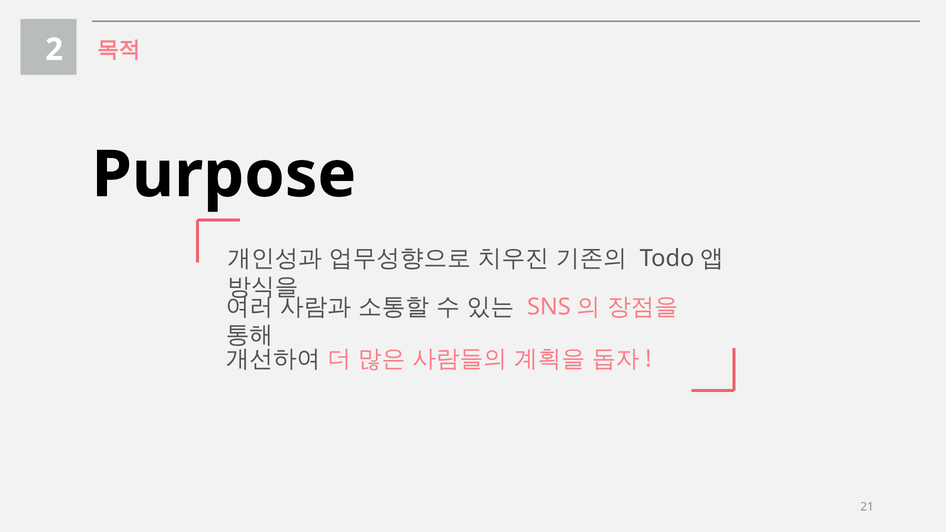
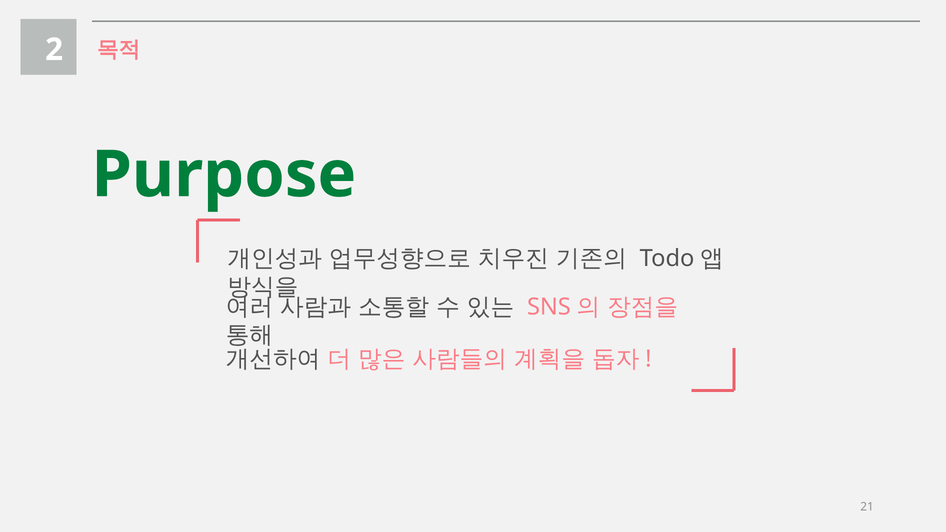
Purpose colour: black -> green (224, 175)
